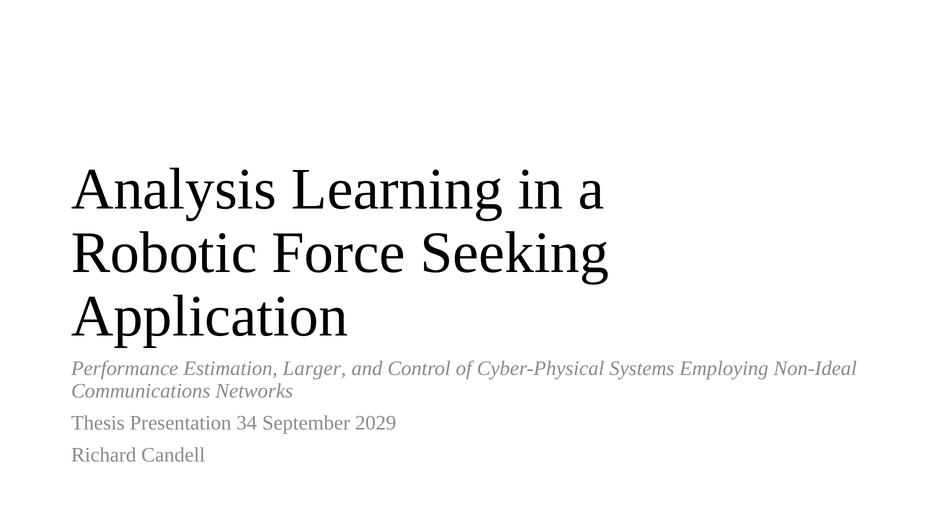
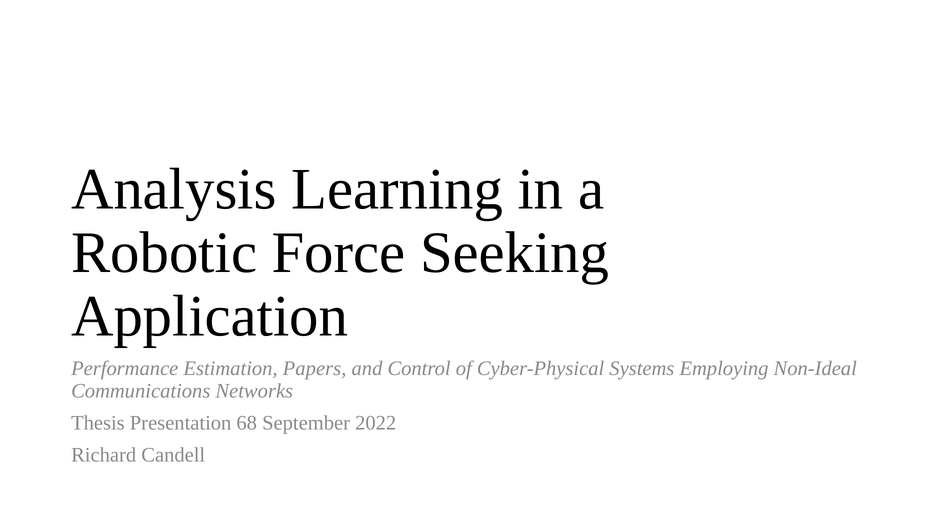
Larger: Larger -> Papers (315, 368)
34: 34 -> 68 (247, 423)
2029: 2029 -> 2022 (376, 423)
